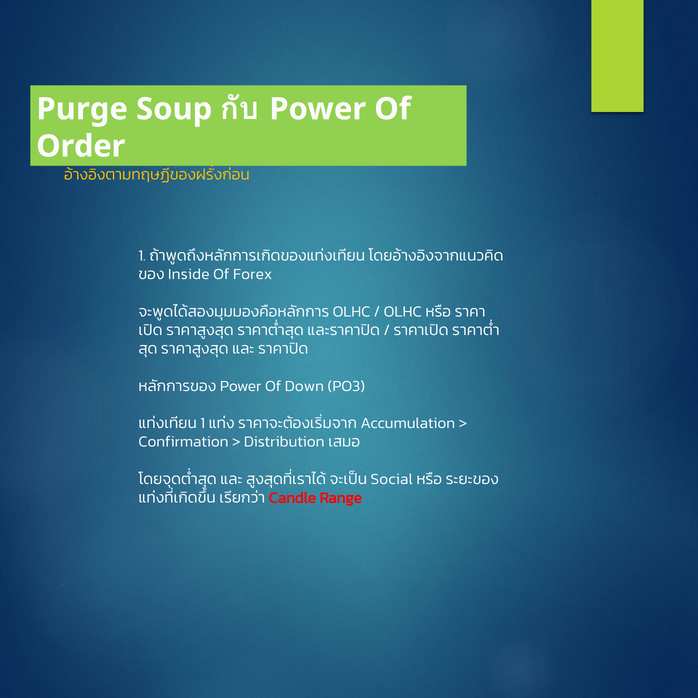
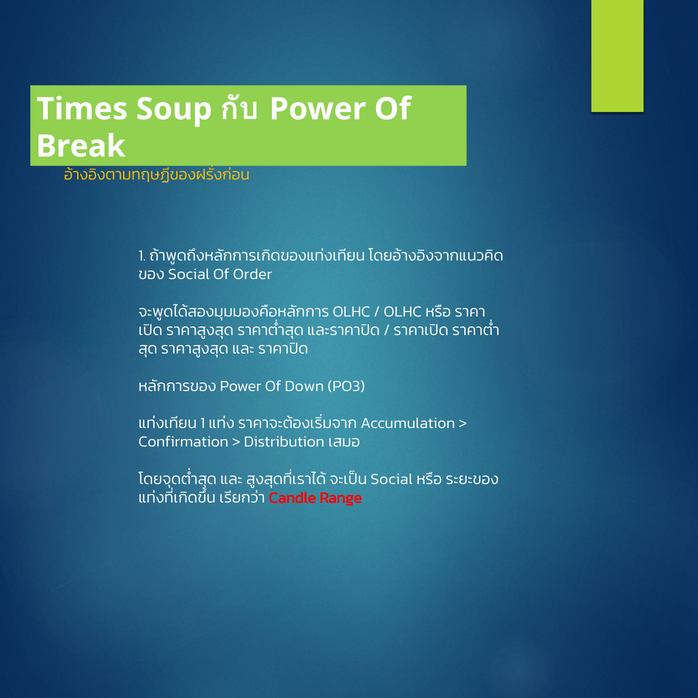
Purge: Purge -> Times (82, 109)
Order: Order -> Break (81, 146)
Inside: Inside -> Social (189, 274)
Forex: Forex -> Order (253, 274)
